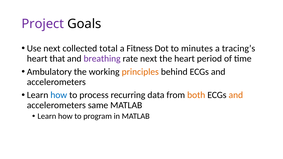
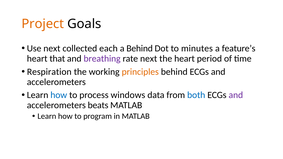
Project colour: purple -> orange (43, 24)
total: total -> each (108, 48)
a Fitness: Fitness -> Behind (140, 48)
tracing’s: tracing’s -> feature’s (239, 48)
Ambulatory: Ambulatory -> Respiration (49, 72)
recurring: recurring -> windows (128, 95)
both colour: orange -> blue (196, 95)
and colour: orange -> purple (236, 95)
same: same -> beats (98, 105)
